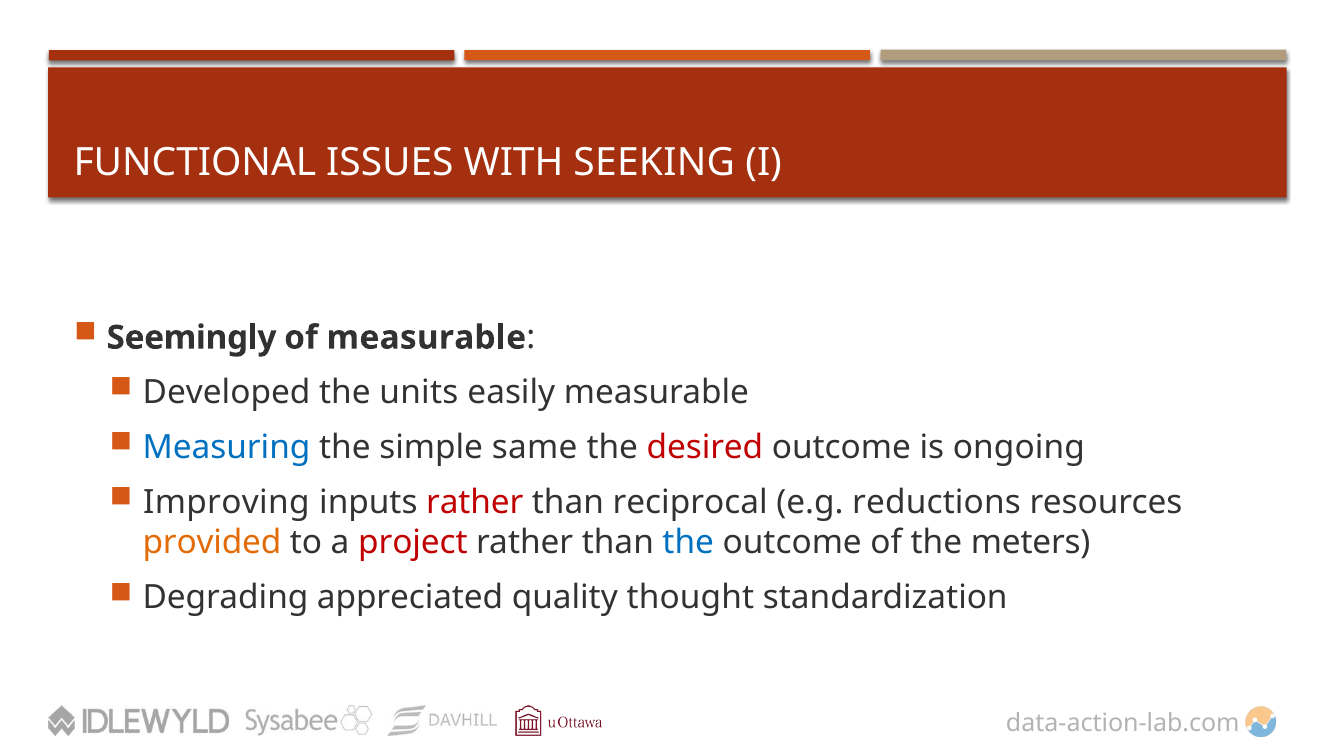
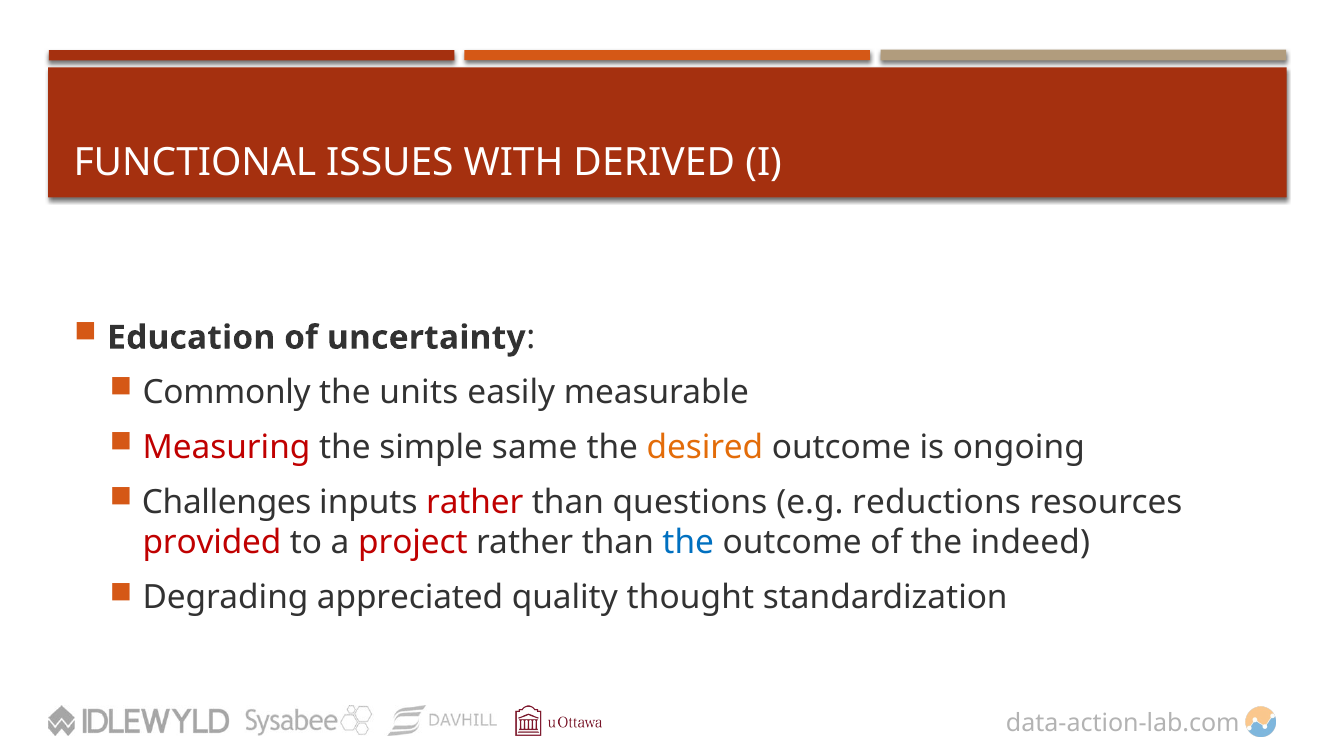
SEEKING: SEEKING -> DERIVED (654, 162)
Seemingly: Seemingly -> Education (191, 338)
of measurable: measurable -> uncertainty (426, 338)
Developed: Developed -> Commonly (227, 393)
Measuring colour: blue -> red (227, 448)
desired colour: red -> orange (705, 448)
Improving: Improving -> Challenges (227, 503)
reciprocal: reciprocal -> questions (690, 503)
provided colour: orange -> red (212, 543)
meters: meters -> indeed (1030, 543)
